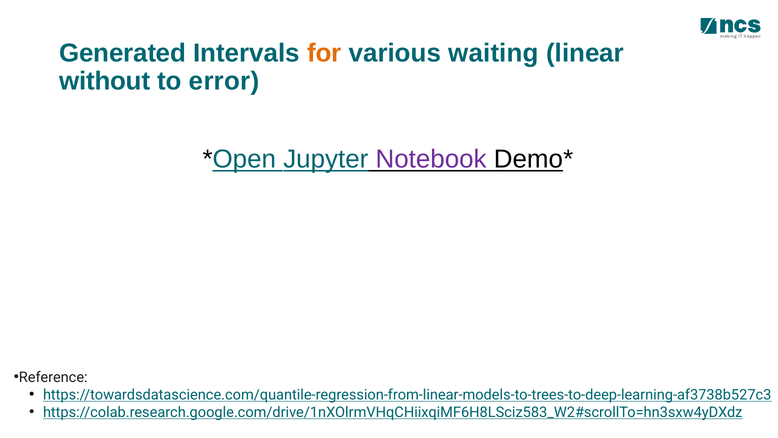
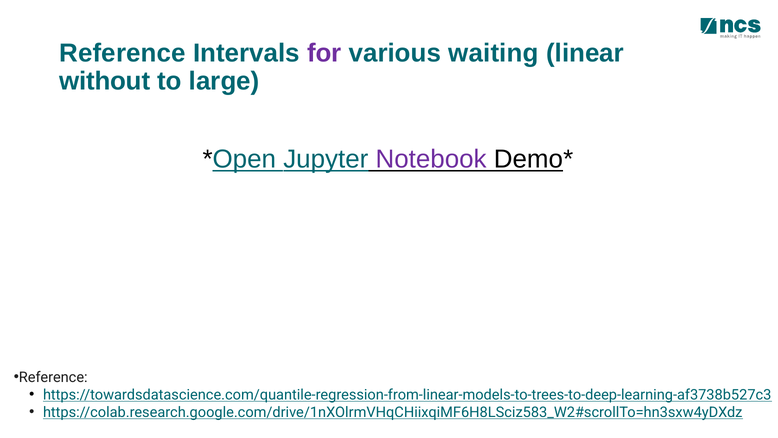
Generated: Generated -> Reference (122, 53)
for colour: orange -> purple (324, 53)
error: error -> large (224, 81)
